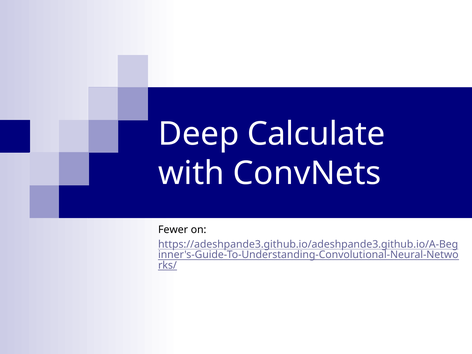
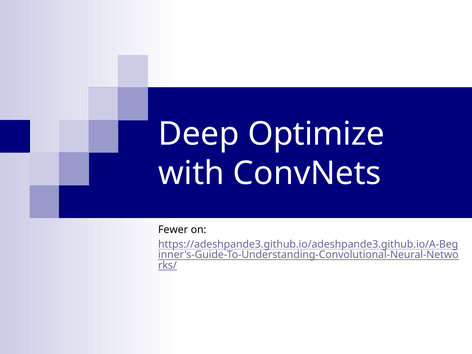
Calculate: Calculate -> Optimize (316, 134)
